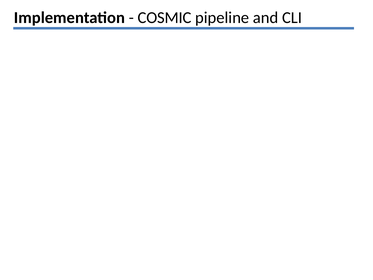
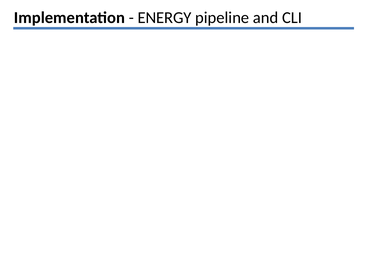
COSMIC: COSMIC -> ENERGY (165, 18)
